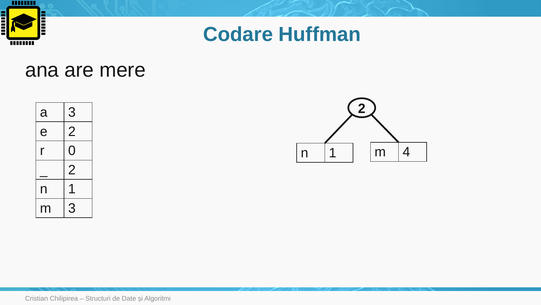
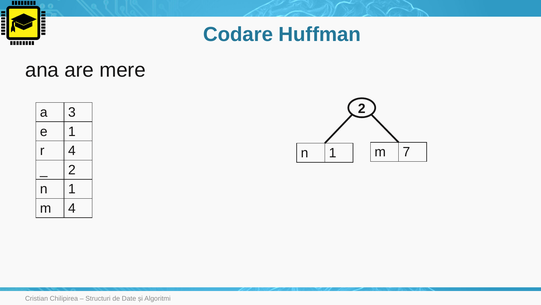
e 2: 2 -> 1 (72, 131)
r 0: 0 -> 4 (72, 150)
4: 4 -> 7 (406, 152)
m 3: 3 -> 4 (72, 208)
